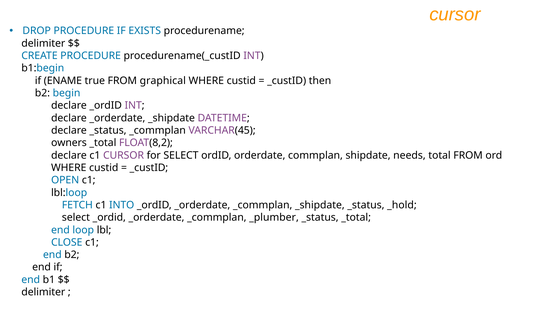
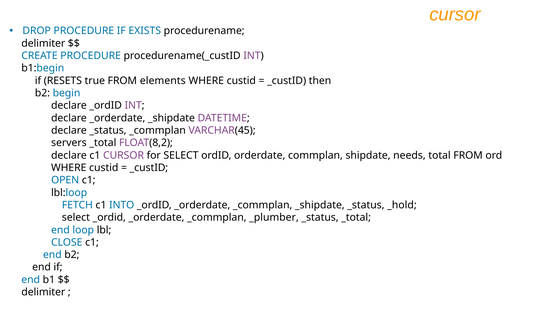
ENAME: ENAME -> RESETS (63, 81)
graphical: graphical -> elements (163, 81)
owners: owners -> servers (69, 143)
